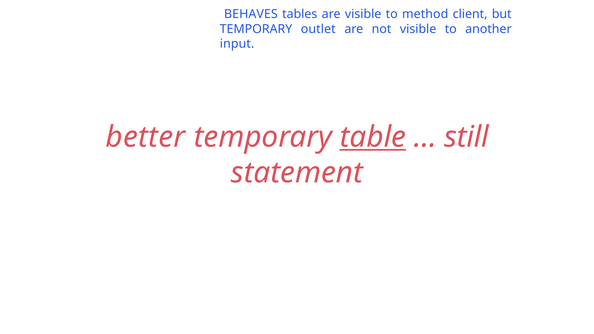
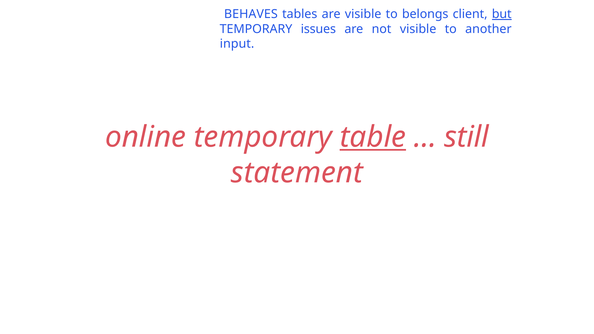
method: method -> belongs (425, 14)
but underline: none -> present (502, 14)
outlet: outlet -> issues (318, 29)
better: better -> online (146, 137)
